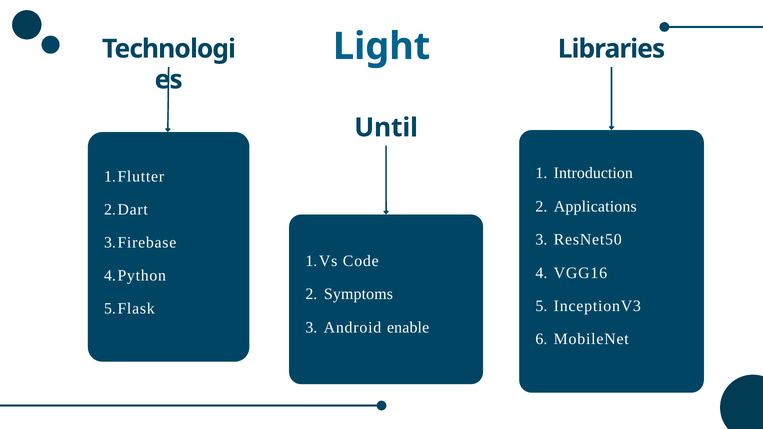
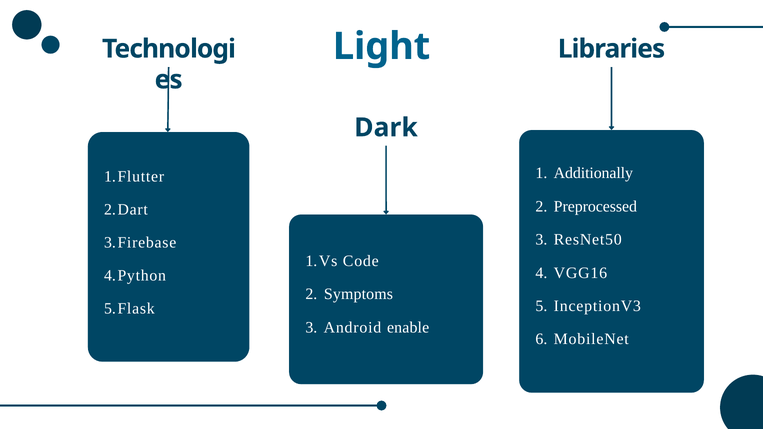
Until: Until -> Dark (386, 128)
Introduction: Introduction -> Additionally (593, 173)
Applications: Applications -> Preprocessed (595, 206)
